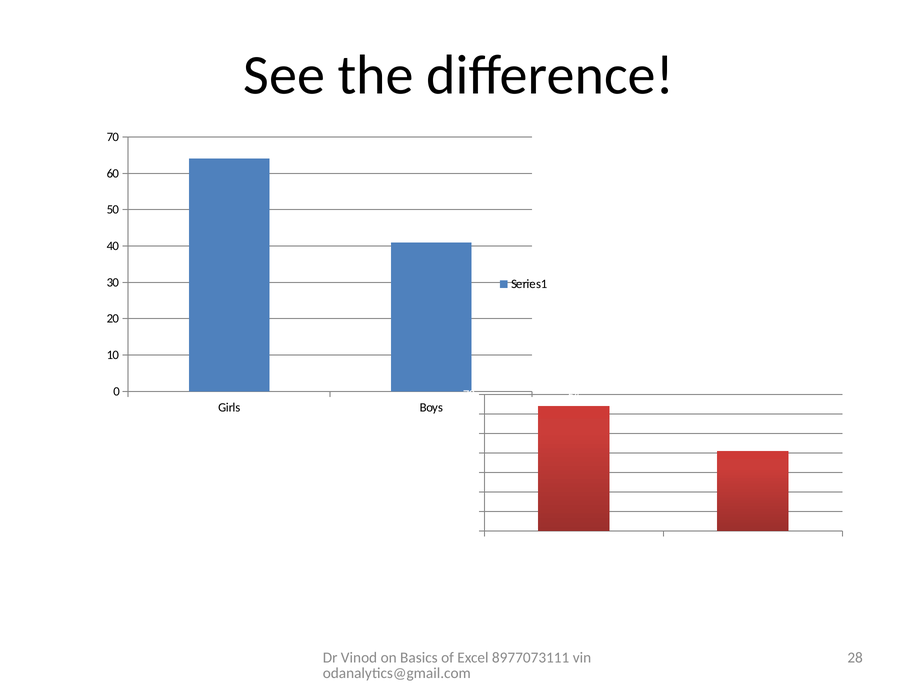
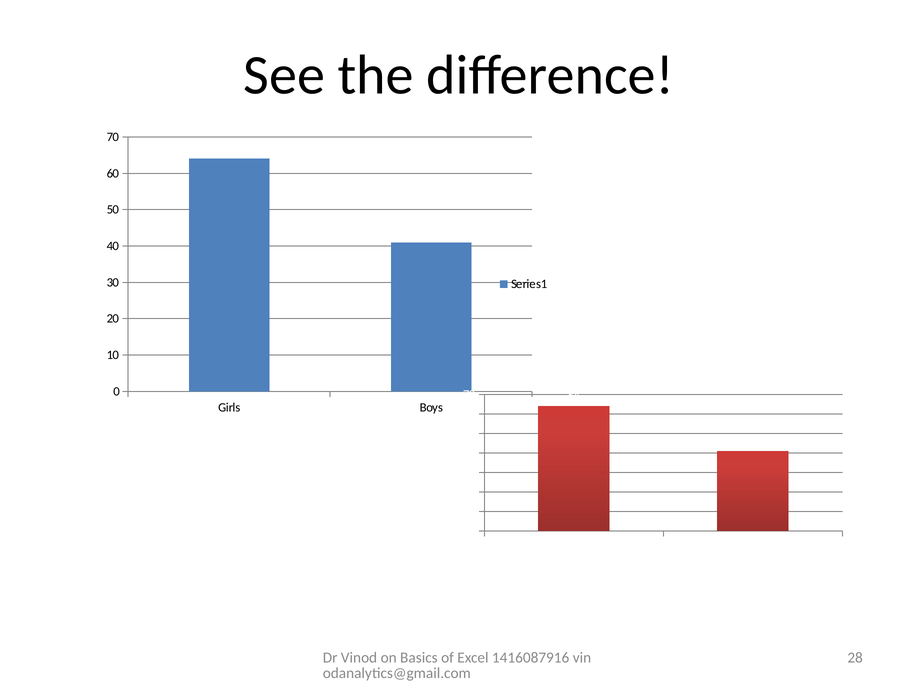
8977073111: 8977073111 -> 1416087916 (531, 657)
